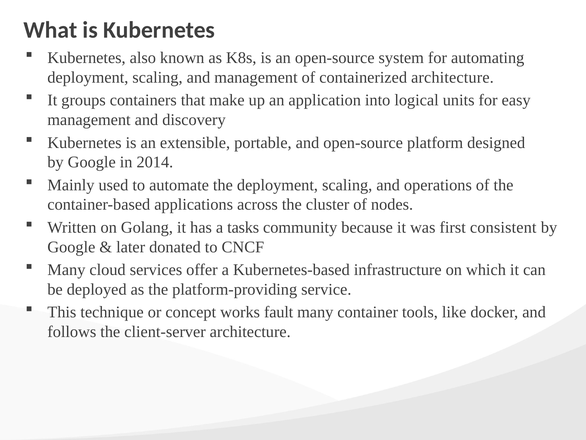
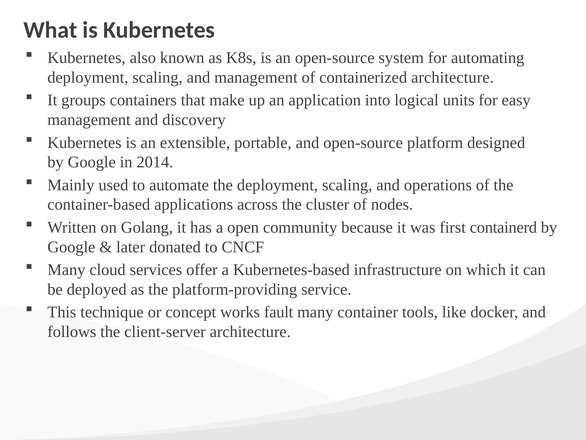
tasks: tasks -> open (243, 227)
consistent: consistent -> containerd (503, 227)
